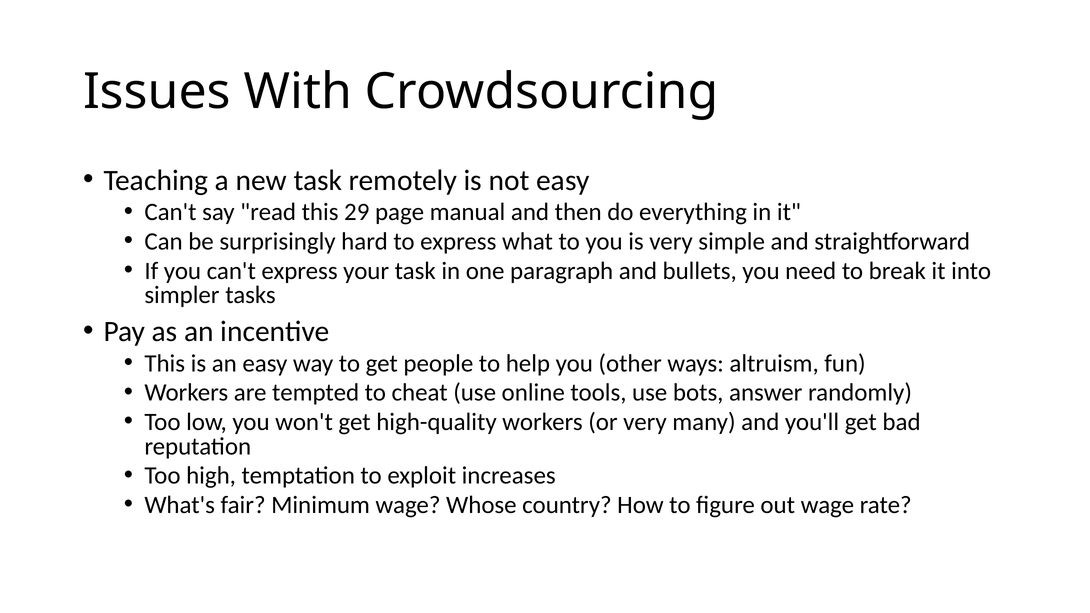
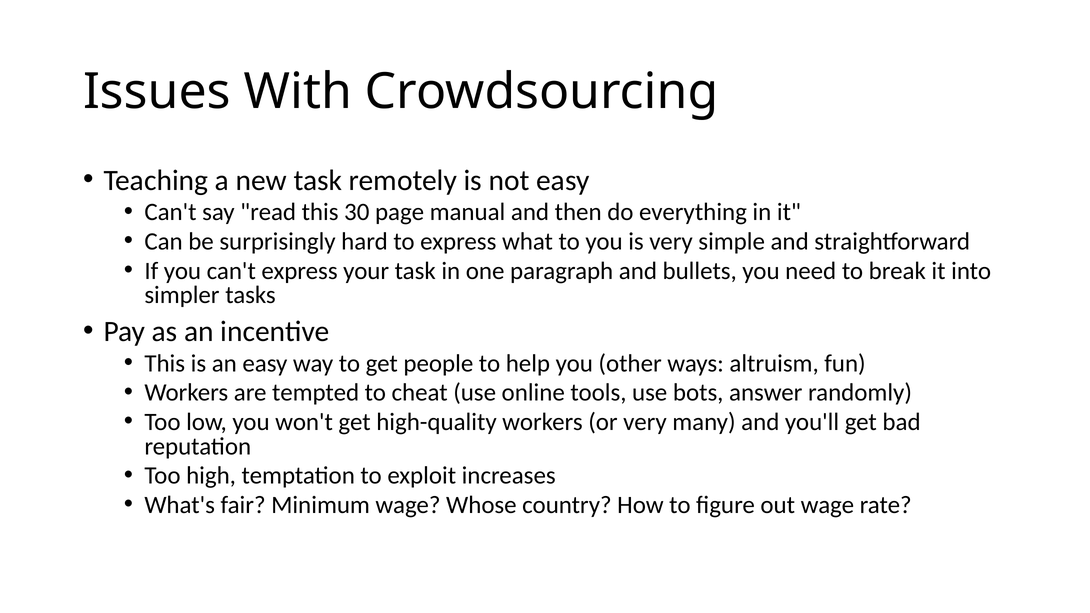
29: 29 -> 30 (357, 212)
